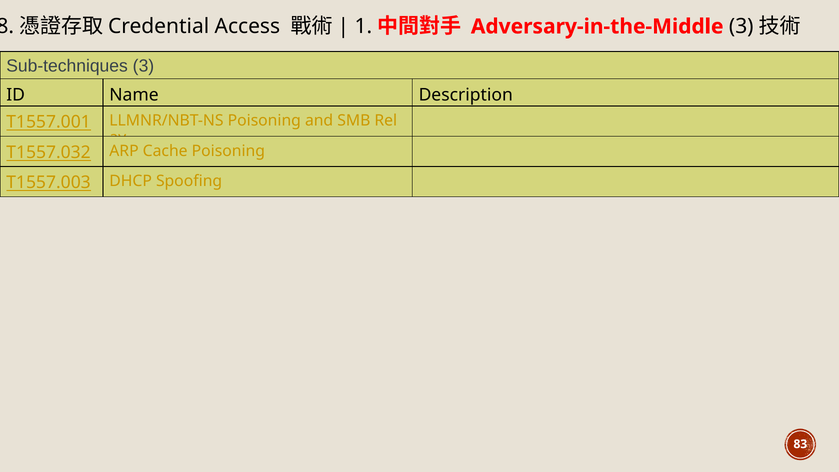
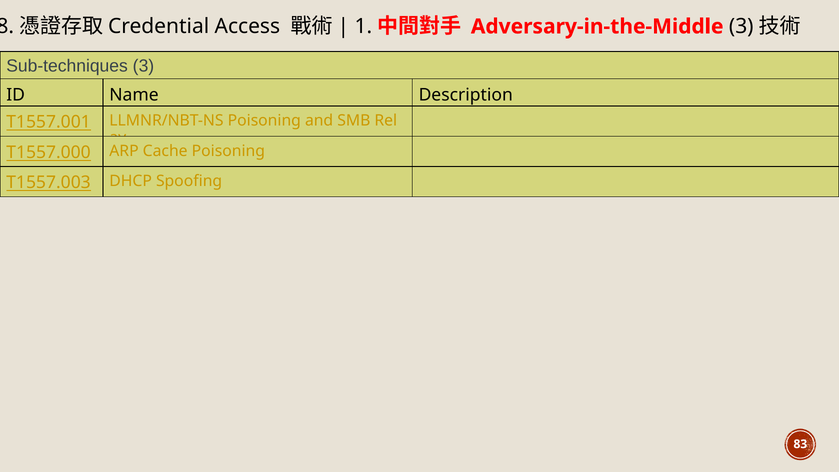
T1557.032: T1557.032 -> T1557.000 (49, 152)
